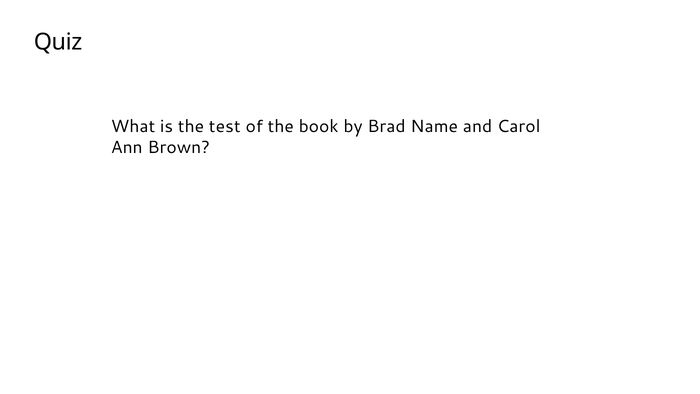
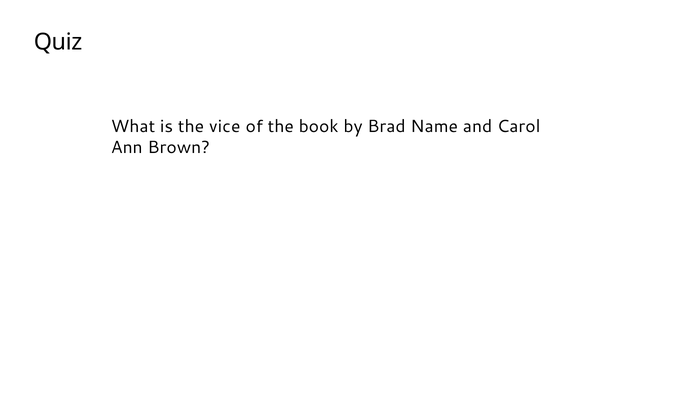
test: test -> vice (225, 126)
